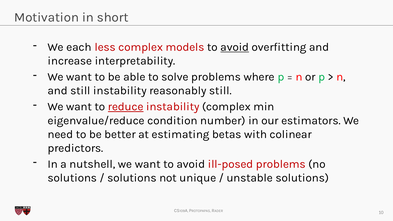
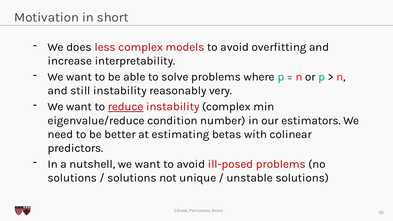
each: each -> does (79, 47)
avoid underline: present -> none (235, 47)
reasonably still: still -> very (220, 91)
